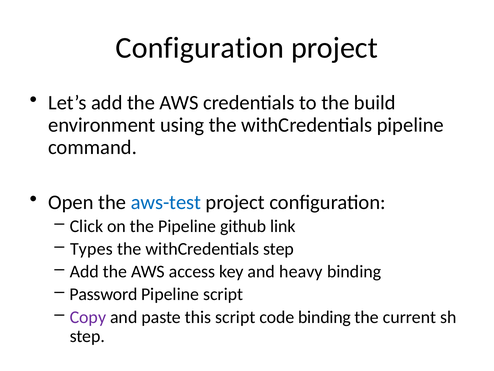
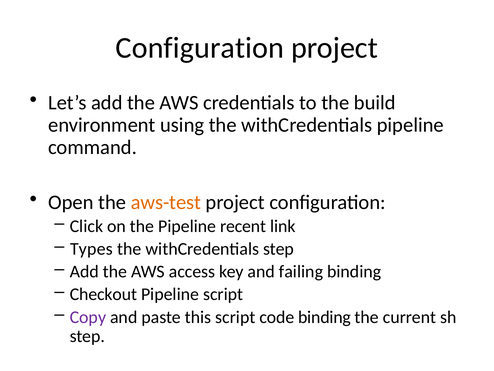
aws-test colour: blue -> orange (166, 202)
github: github -> recent (243, 226)
heavy: heavy -> failing (301, 271)
Password: Password -> Checkout (103, 294)
